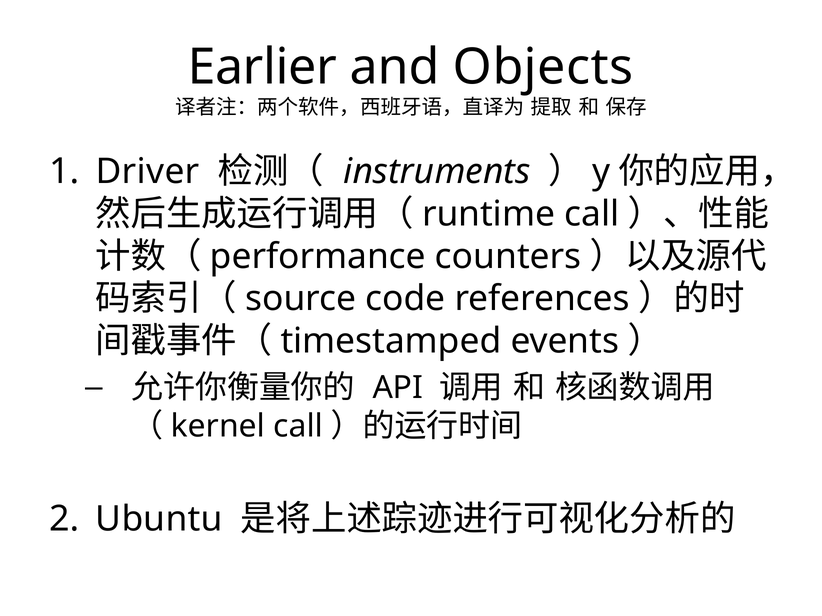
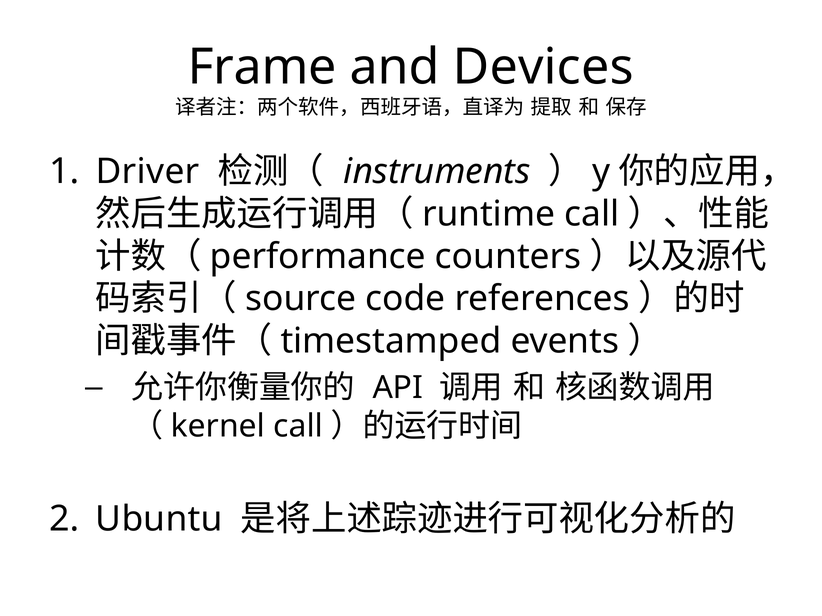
Earlier: Earlier -> Frame (262, 67)
Objects: Objects -> Devices (543, 67)
